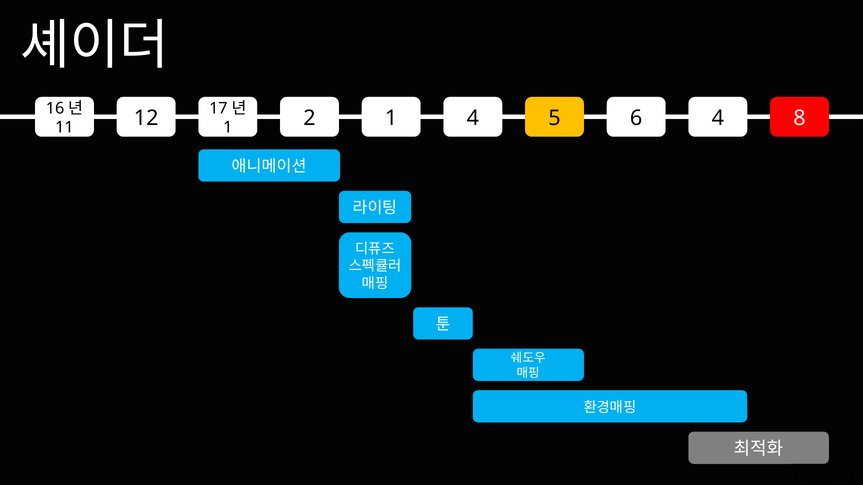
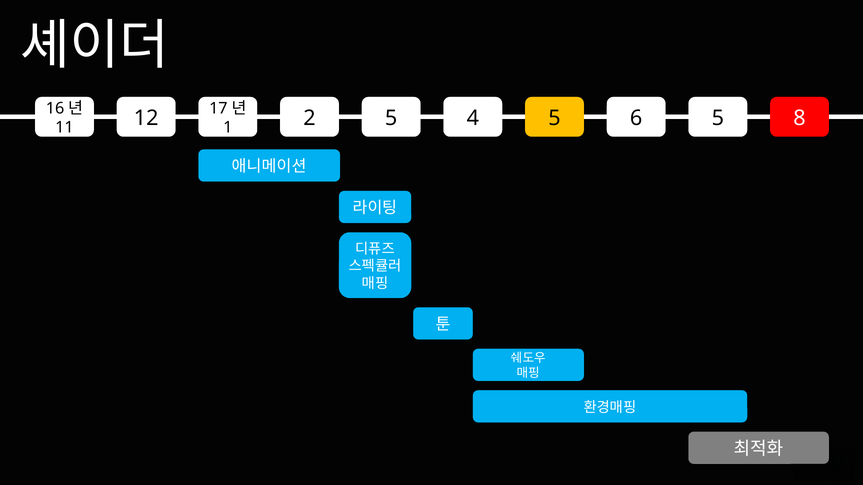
2 1: 1 -> 5 (391, 118)
6 4: 4 -> 5 (718, 118)
